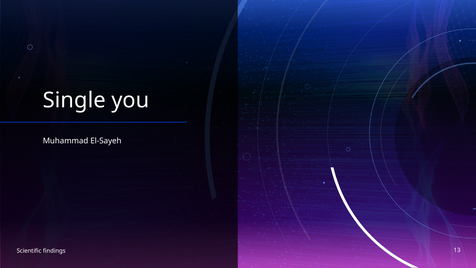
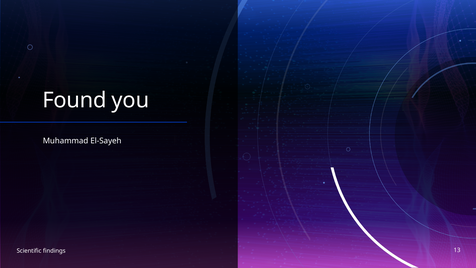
Single: Single -> Found (74, 100)
